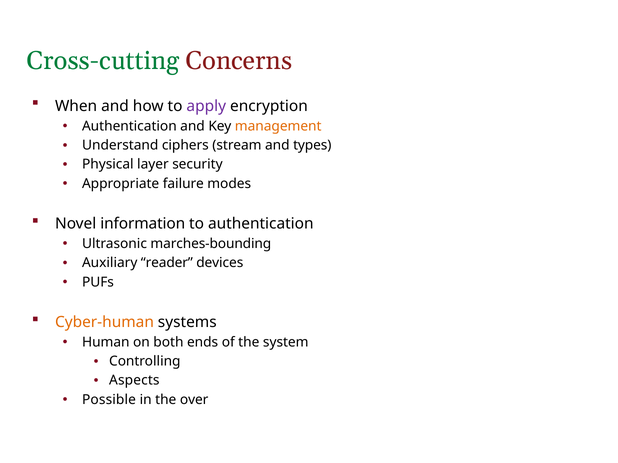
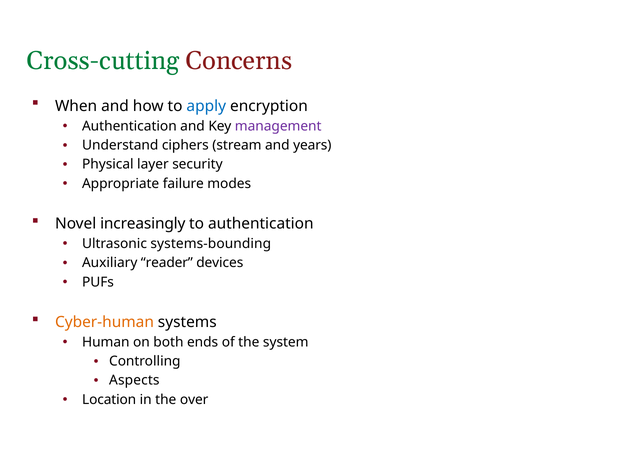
apply colour: purple -> blue (206, 106)
management colour: orange -> purple (278, 126)
types: types -> years (312, 145)
information: information -> increasingly (143, 224)
marches-bounding: marches-bounding -> systems-bounding (211, 244)
Possible: Possible -> Location (109, 400)
